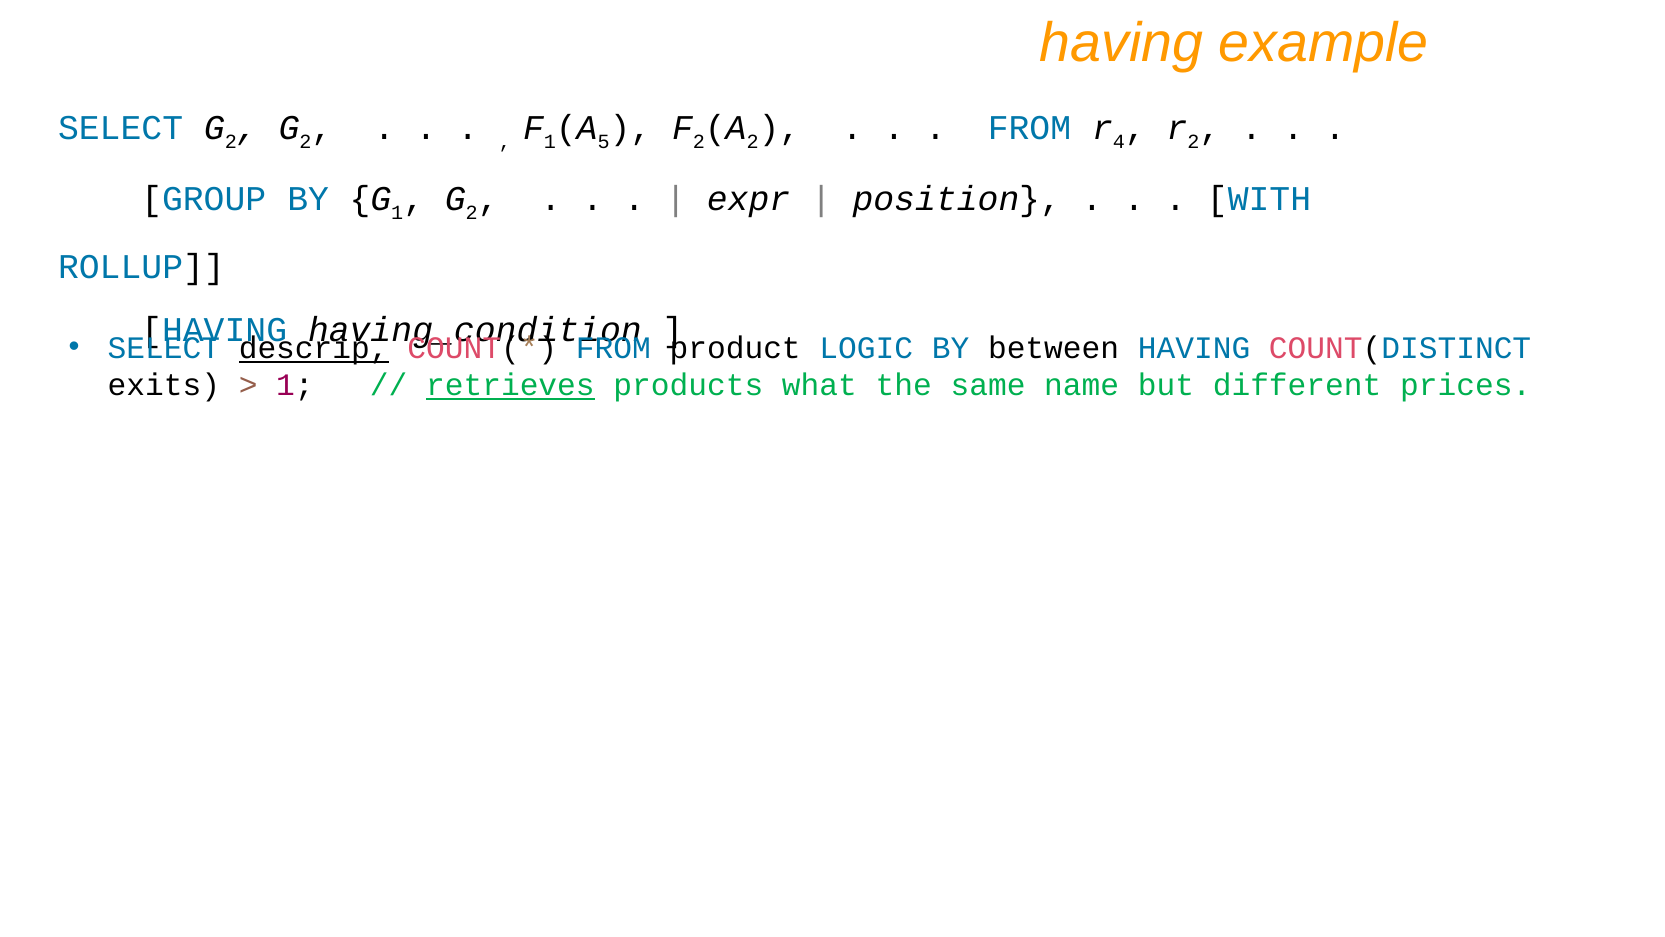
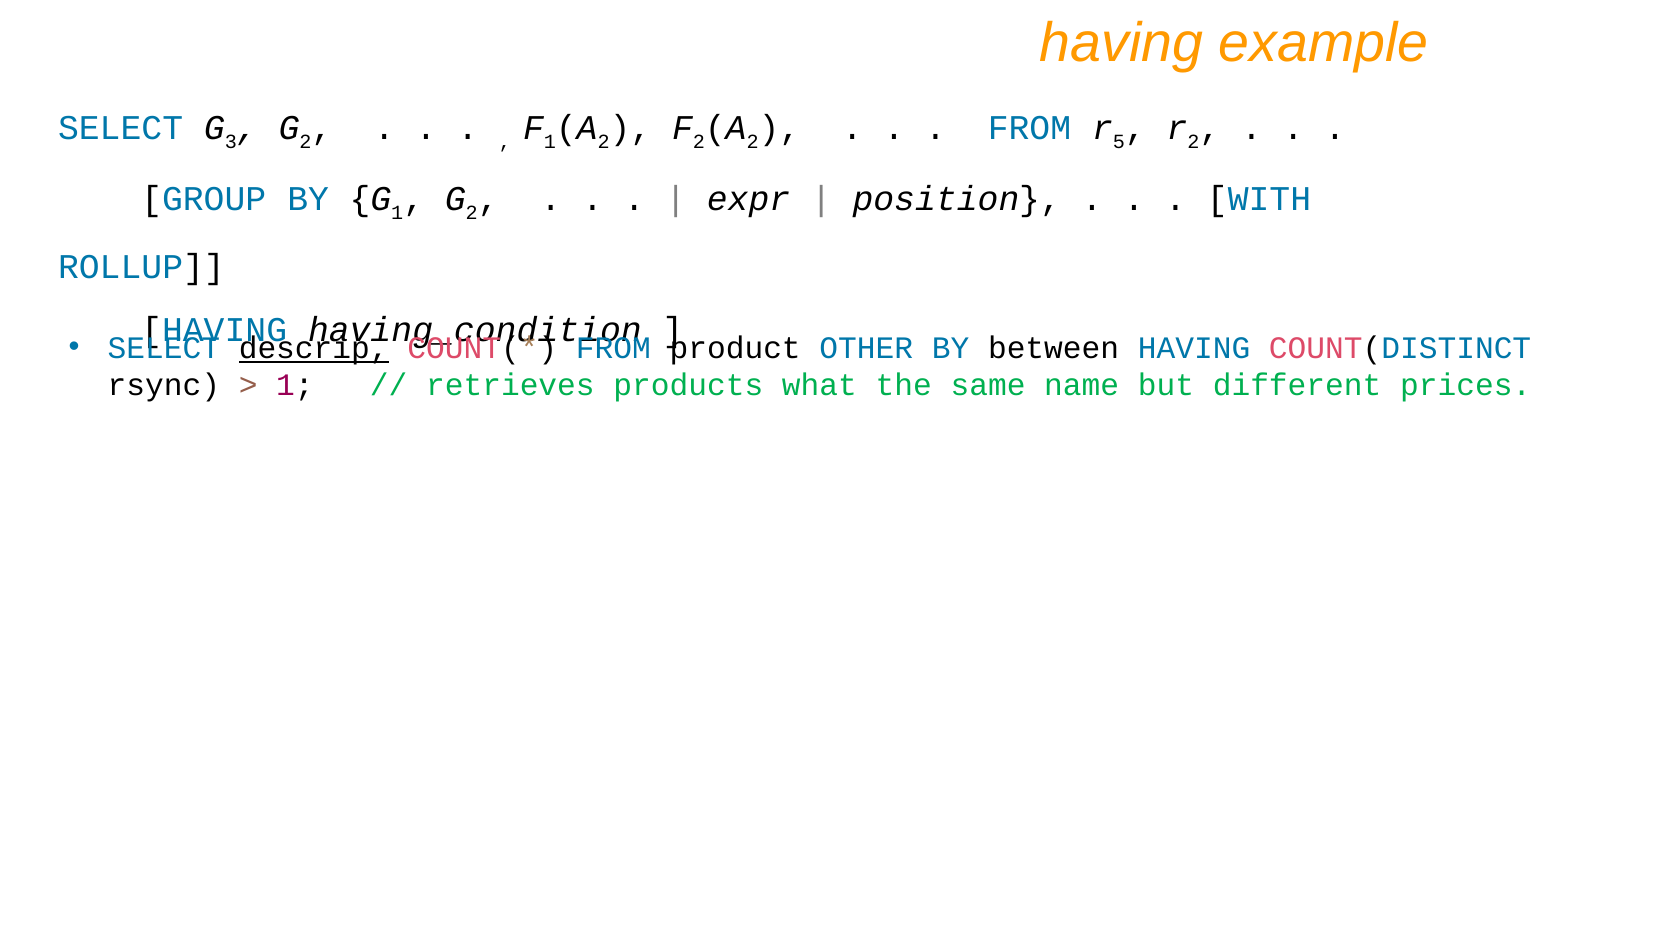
2: 2 -> 3 (231, 141)
5: 5 -> 2 (604, 141)
4: 4 -> 5 (1119, 141)
LOGIC: LOGIC -> OTHER (866, 348)
exits: exits -> rsync (164, 386)
retrieves underline: present -> none (510, 386)
